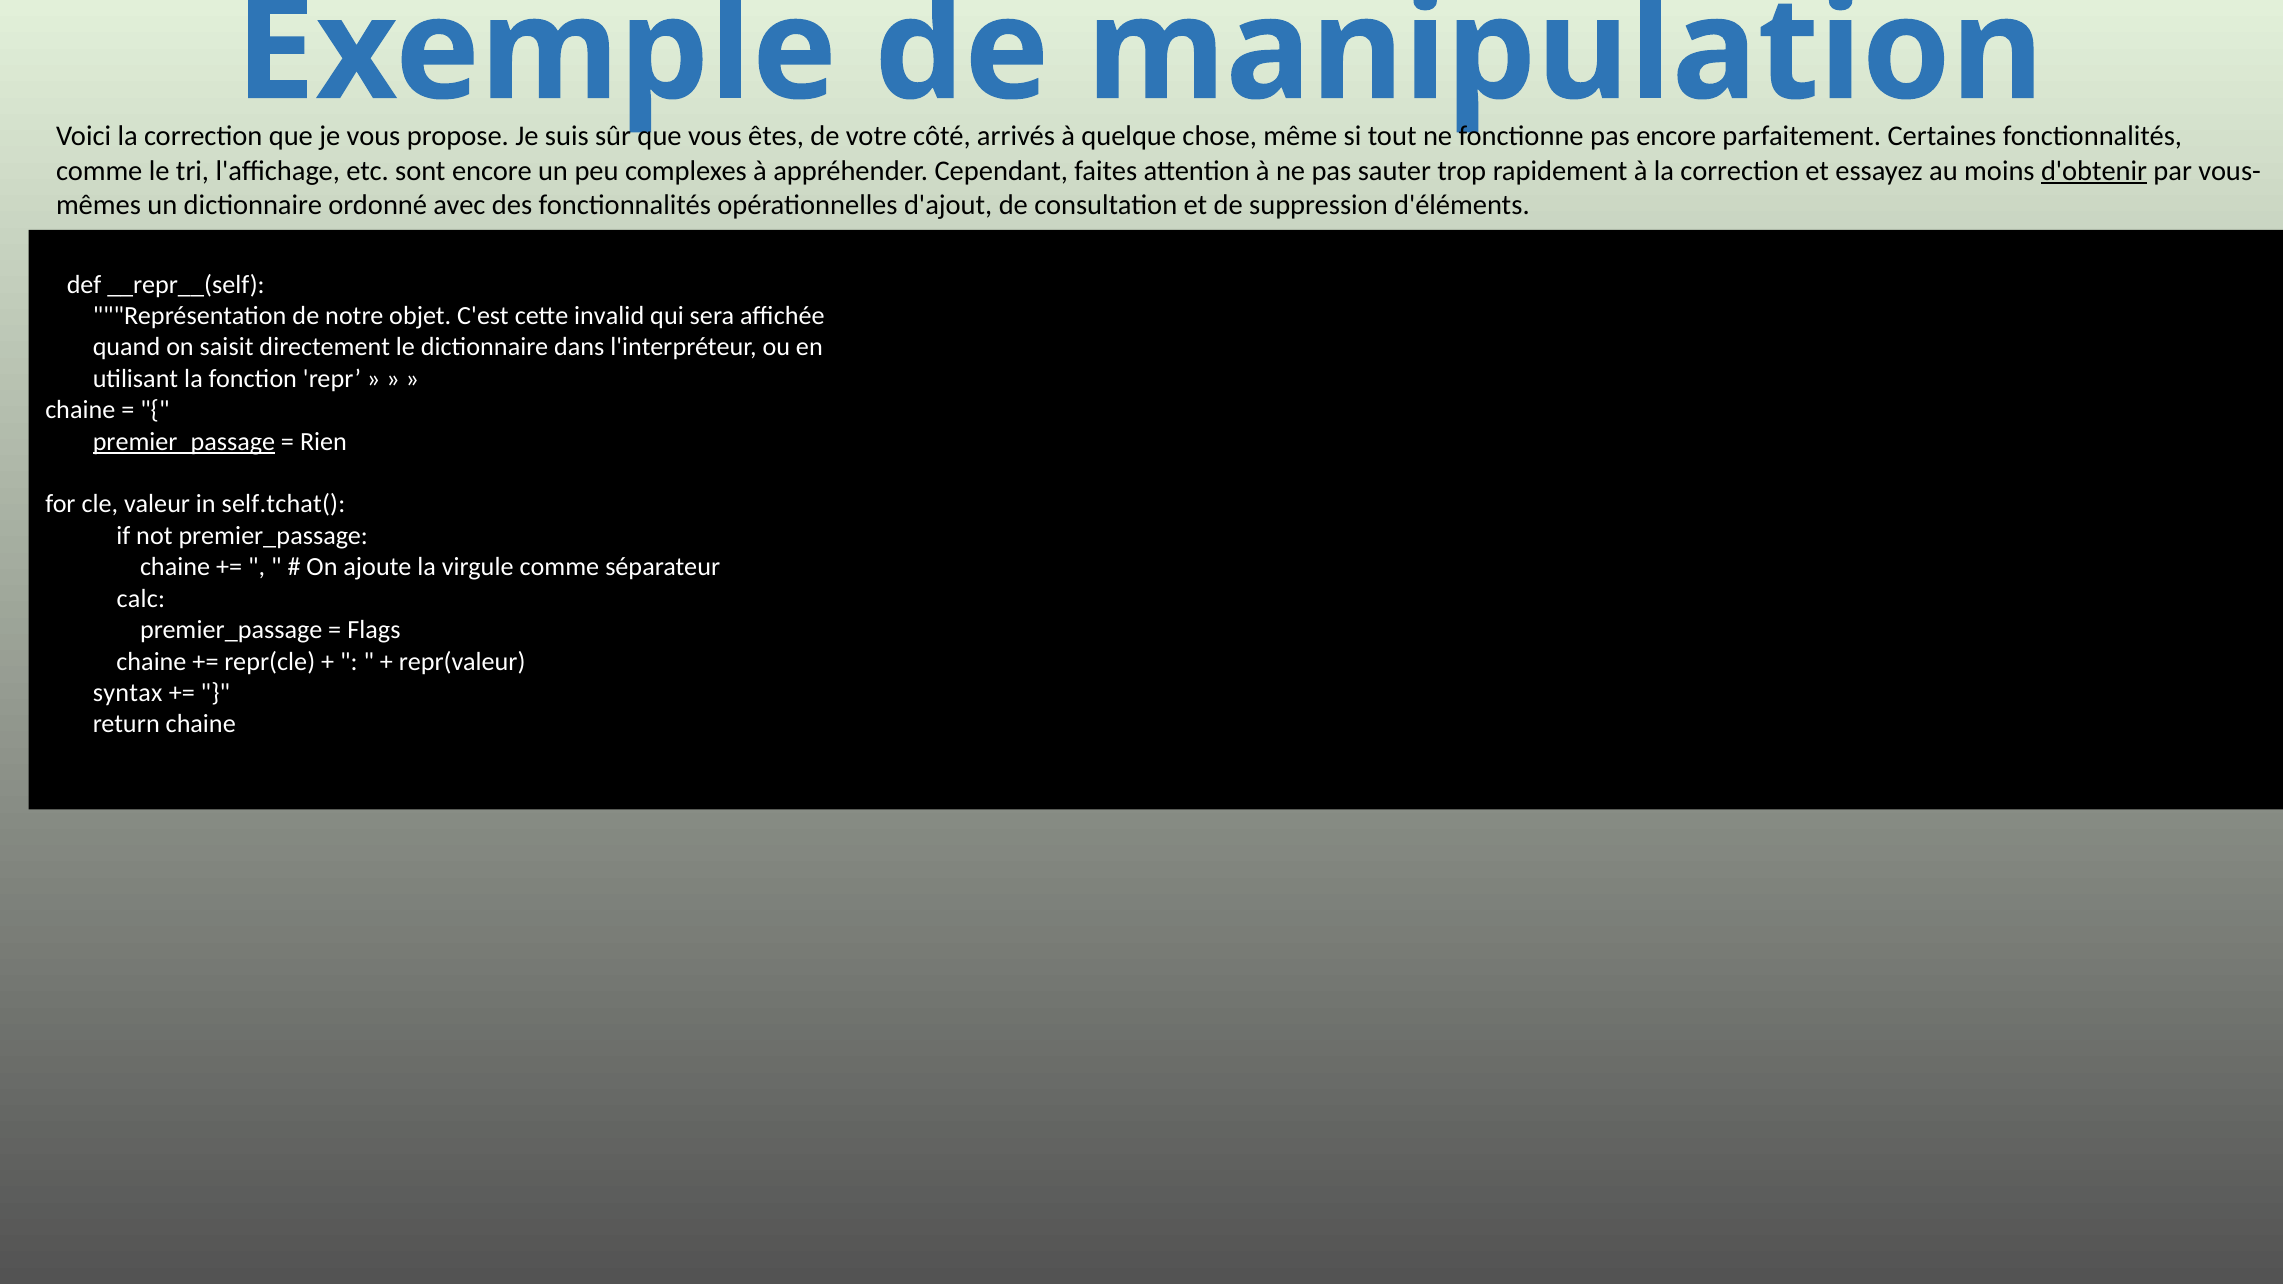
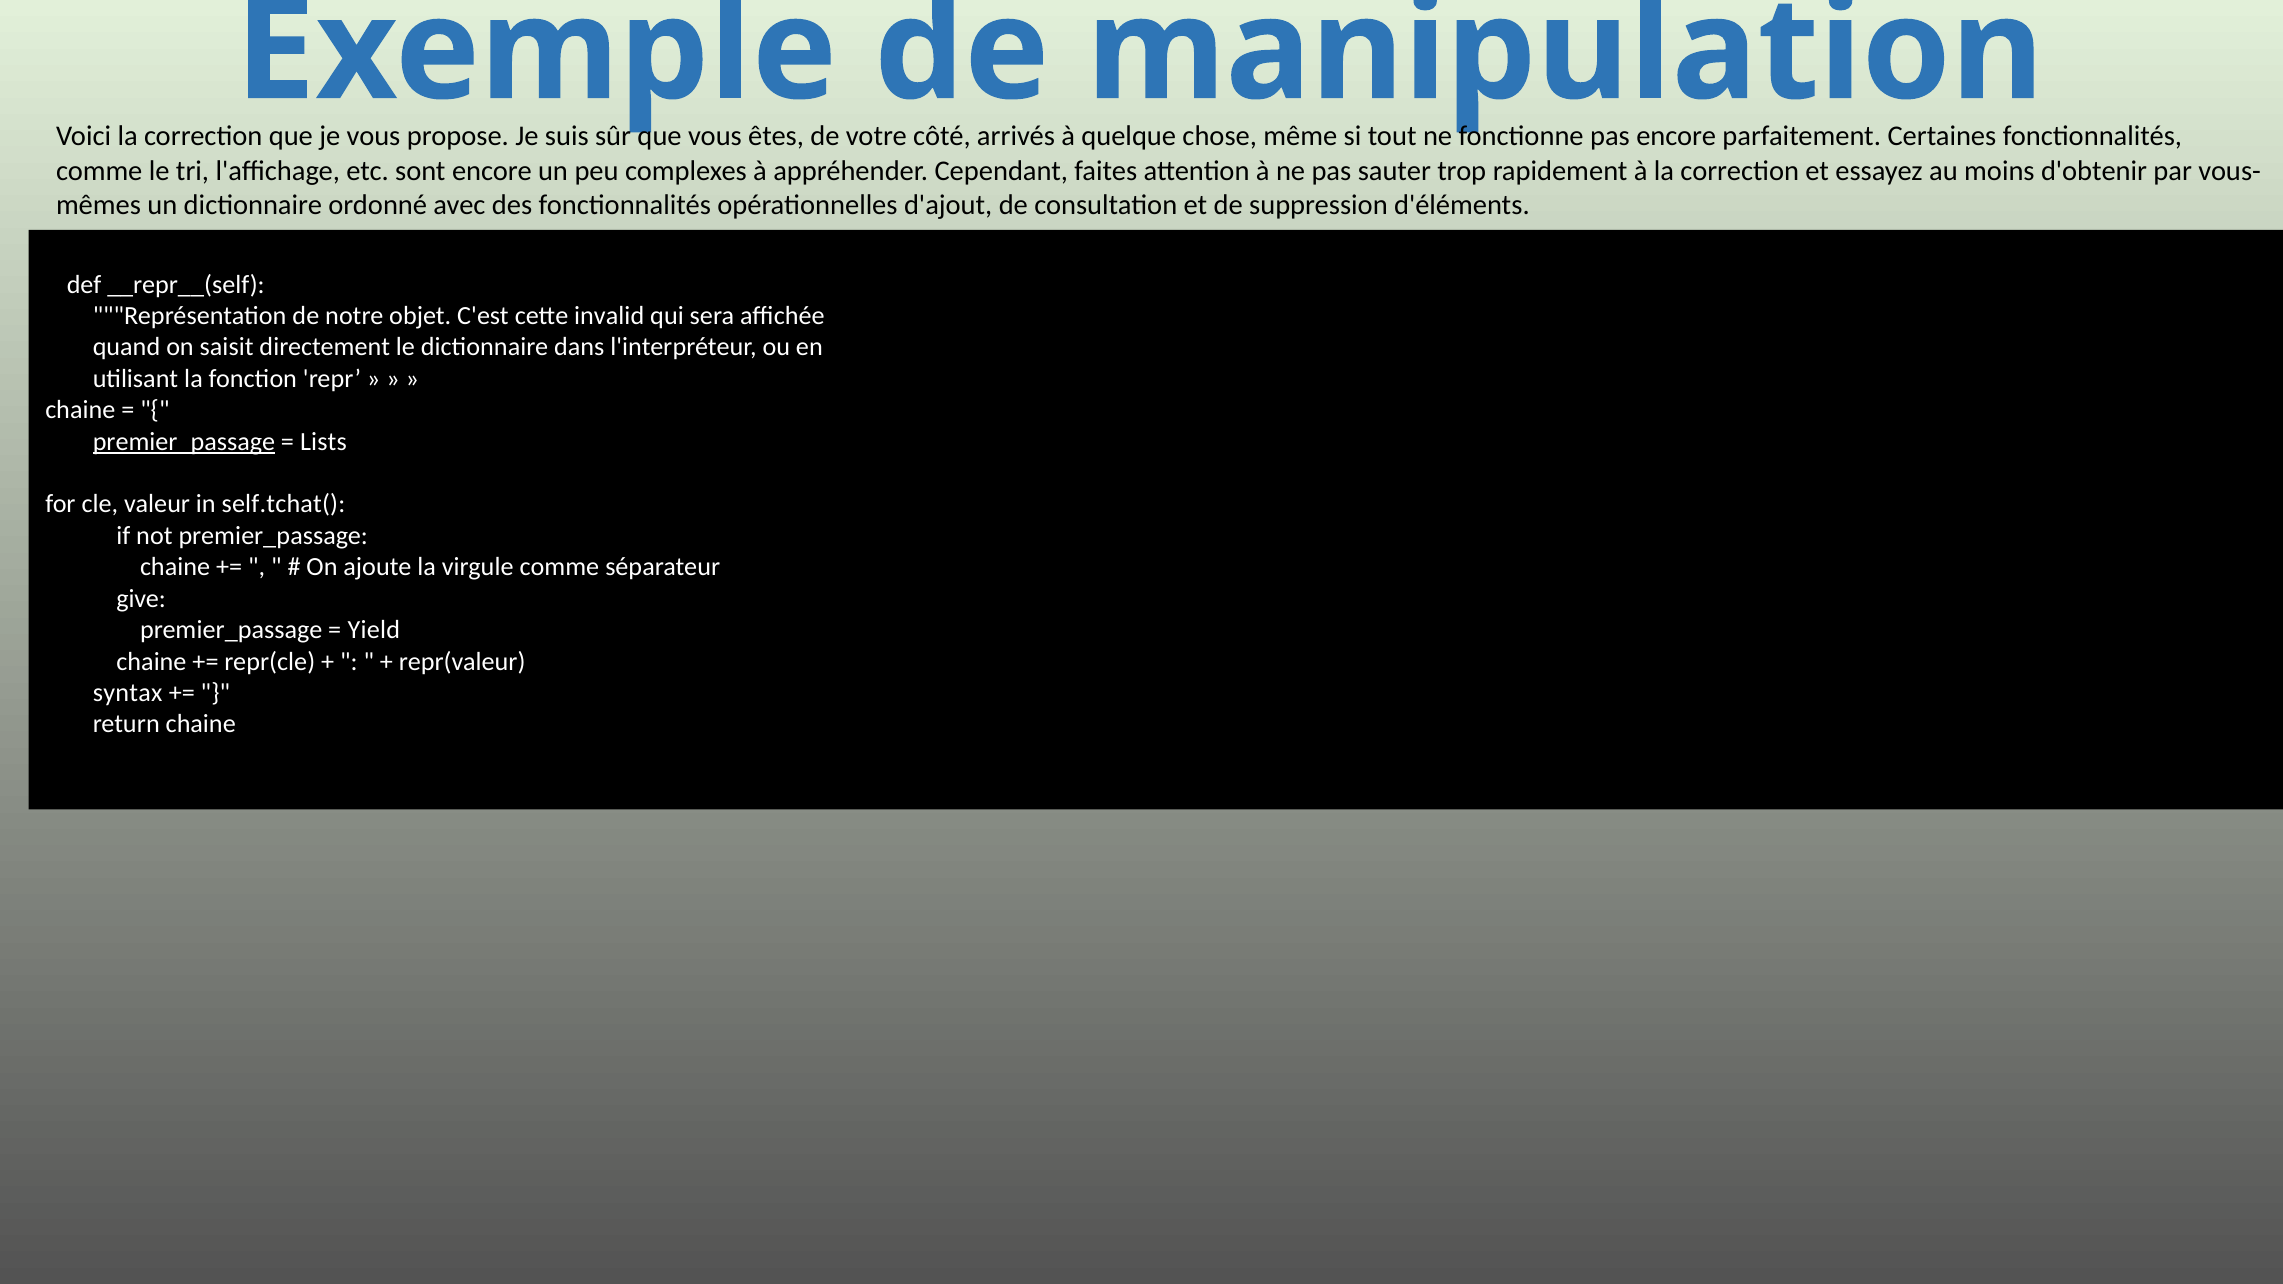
d'obtenir underline: present -> none (2094, 171)
Rien: Rien -> Lists (323, 442)
calc: calc -> give (141, 599)
Flags: Flags -> Yield (374, 630)
